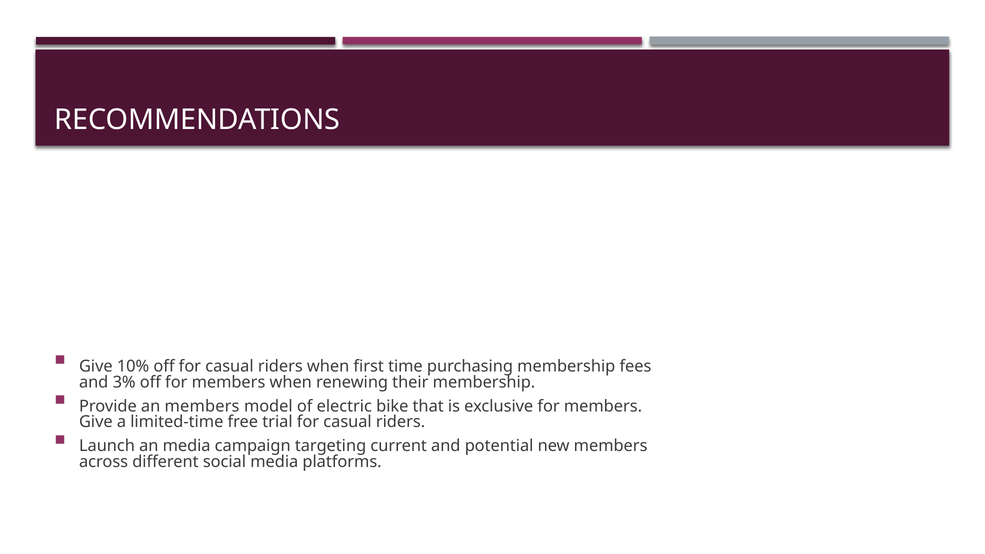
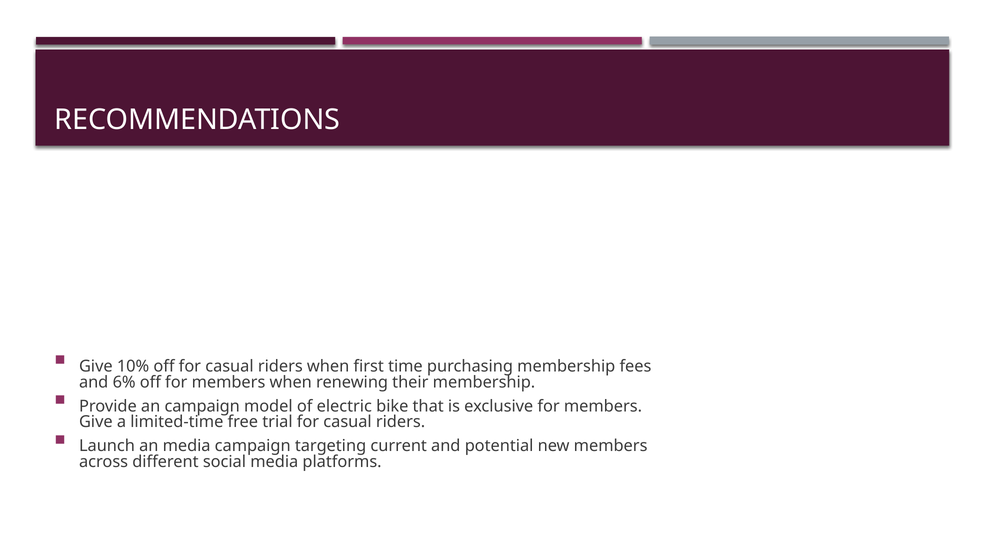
3%: 3% -> 6% (124, 382)
an members: members -> campaign (202, 406)
